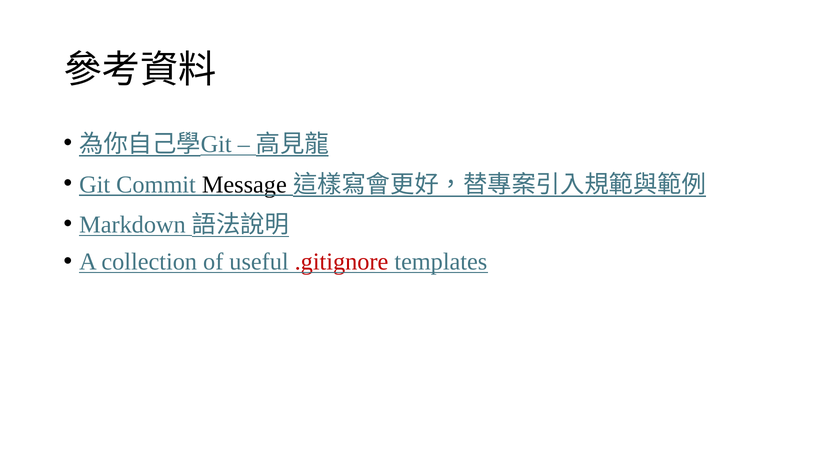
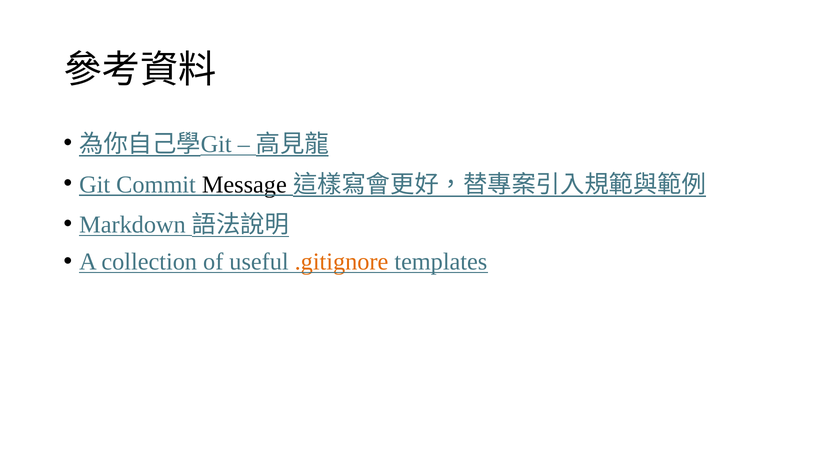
.gitignore colour: red -> orange (342, 262)
